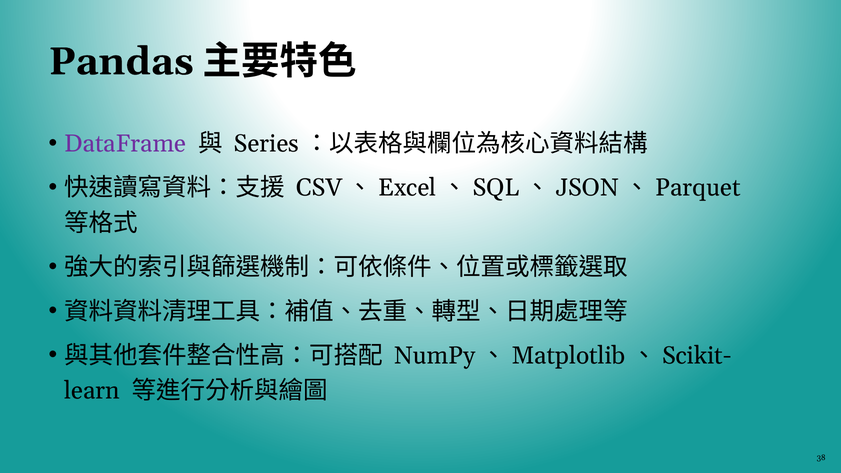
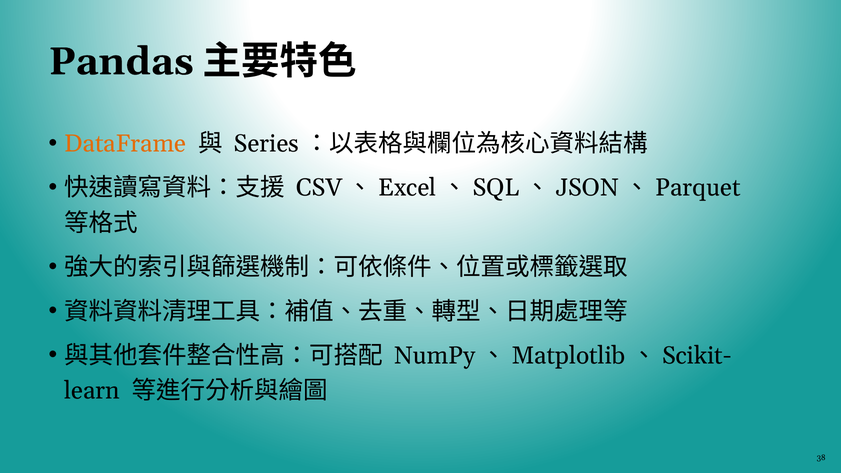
DataFrame colour: purple -> orange (125, 144)
